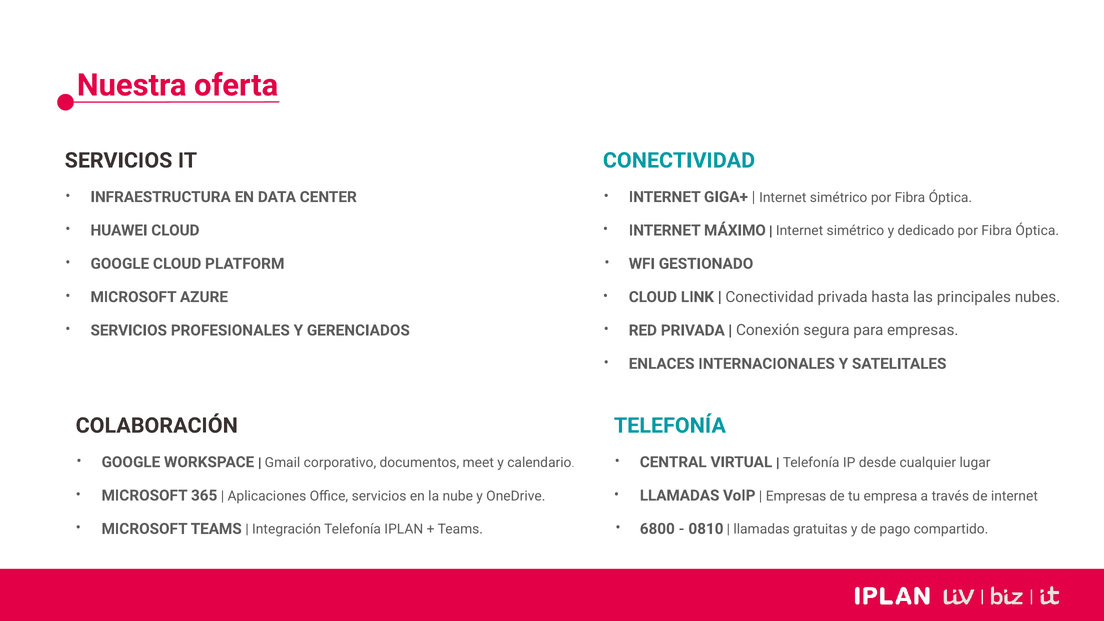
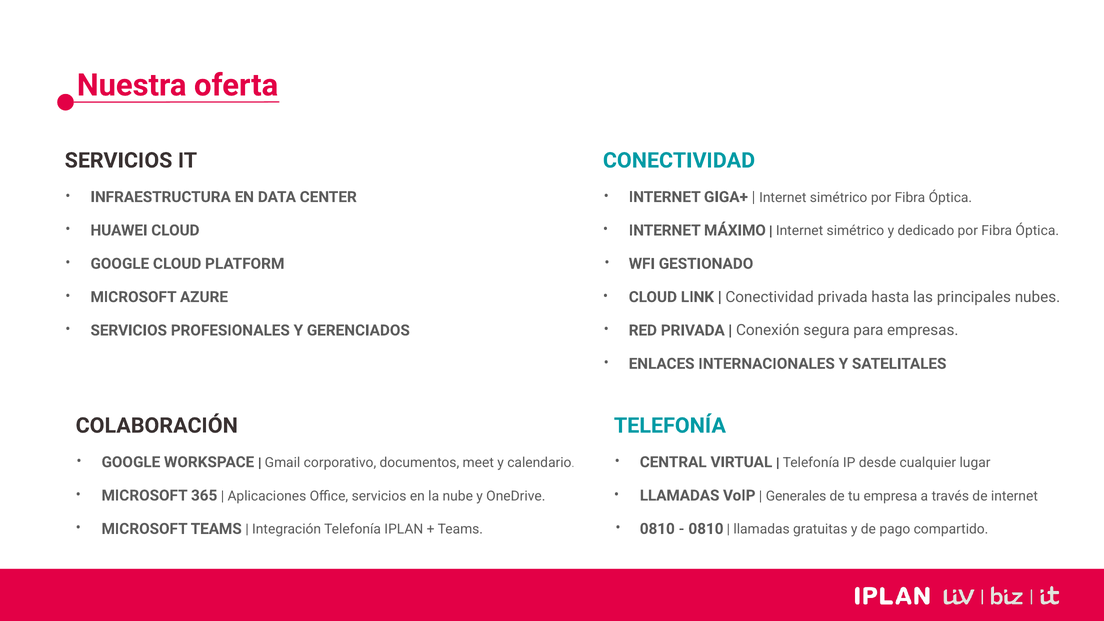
Empresas: Empresas -> Generales (796, 496)
6800: 6800 -> 0810 (657, 529)
